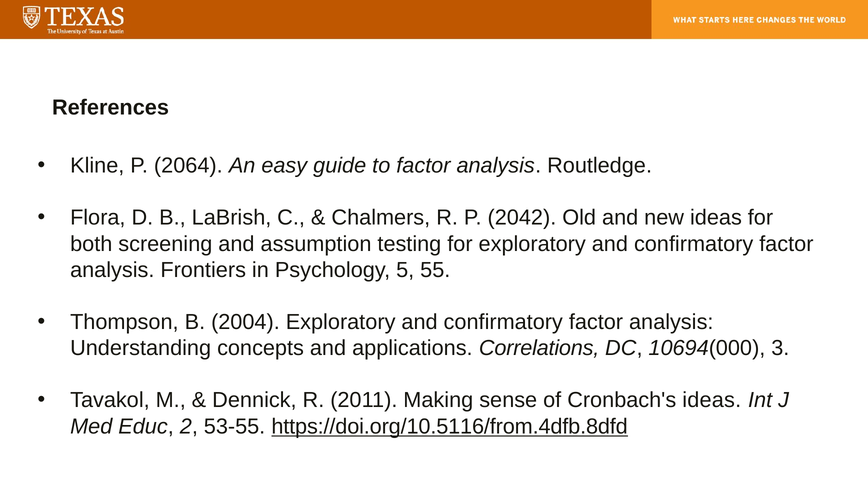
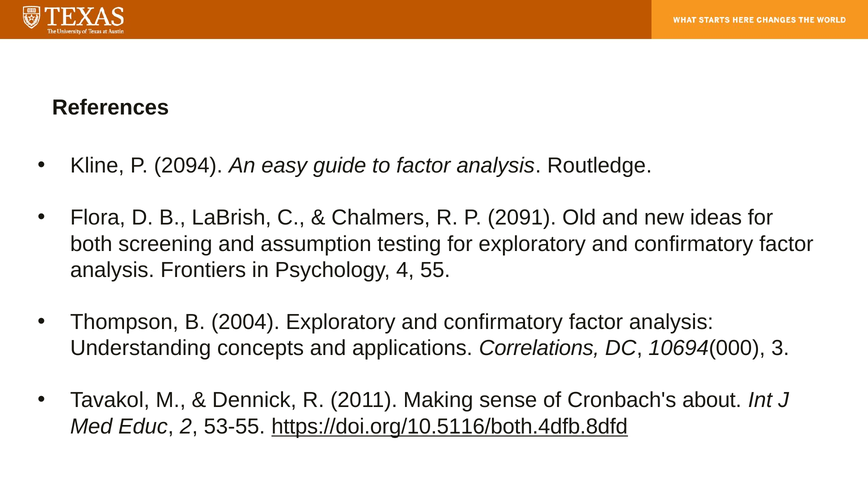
2064: 2064 -> 2094 (188, 165)
2042: 2042 -> 2091 (522, 217)
5: 5 -> 4 (405, 270)
Cronbach's ideas: ideas -> about (712, 400)
https://doi.org/10.5116/from.4dfb.8dfd: https://doi.org/10.5116/from.4dfb.8dfd -> https://doi.org/10.5116/both.4dfb.8dfd (450, 426)
